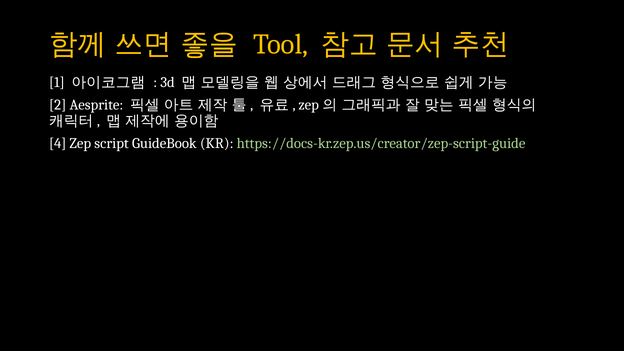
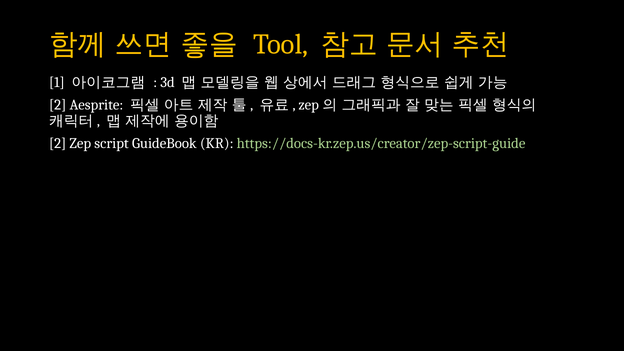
4: 4 -> 2 (58, 143)
